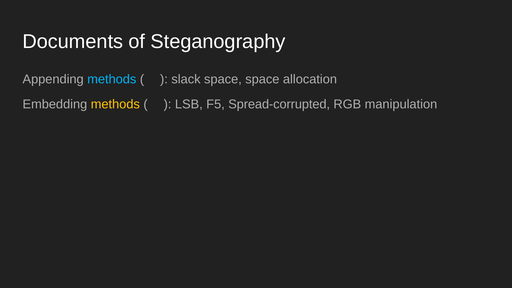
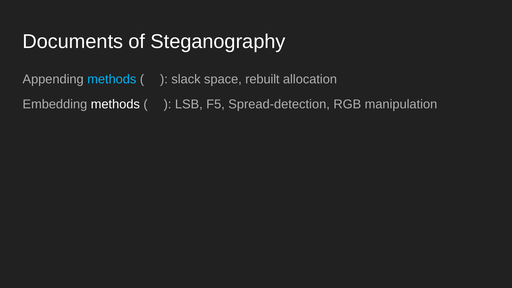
space space: space -> rebuilt (262, 79)
methods colour: yellow -> white (115, 104)
Spread-corrupted: Spread-corrupted -> Spread-detection (279, 104)
